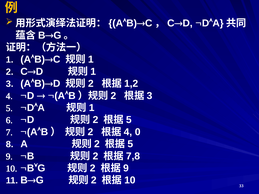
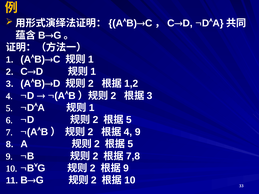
0: 0 -> 9 (138, 132)
